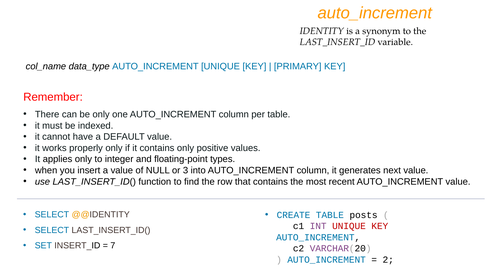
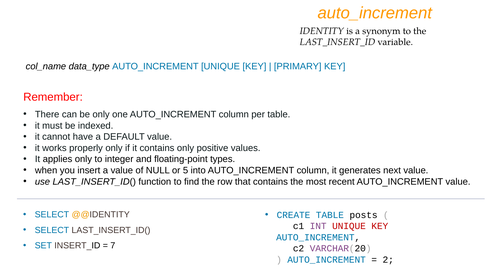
3: 3 -> 5 (186, 170)
